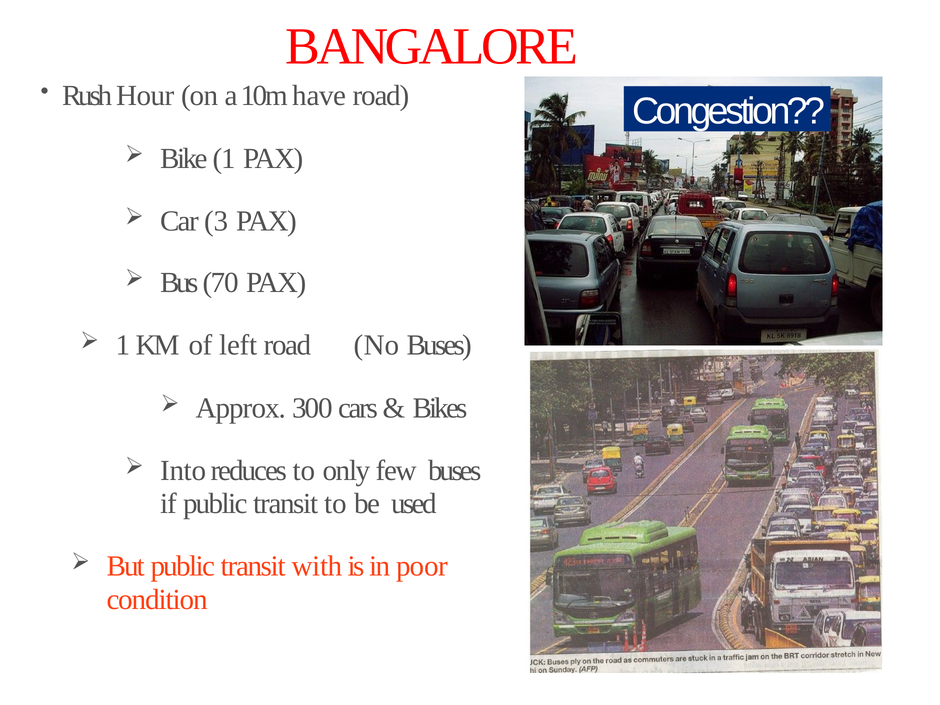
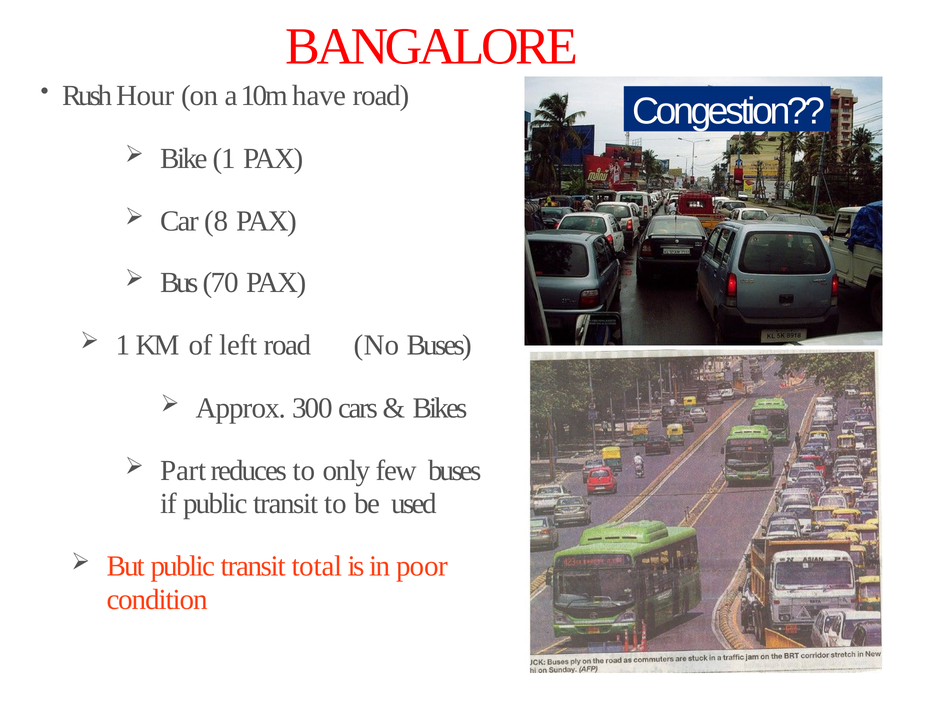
3: 3 -> 8 (216, 221)
Into: Into -> Part (183, 471)
with: with -> total (317, 566)
